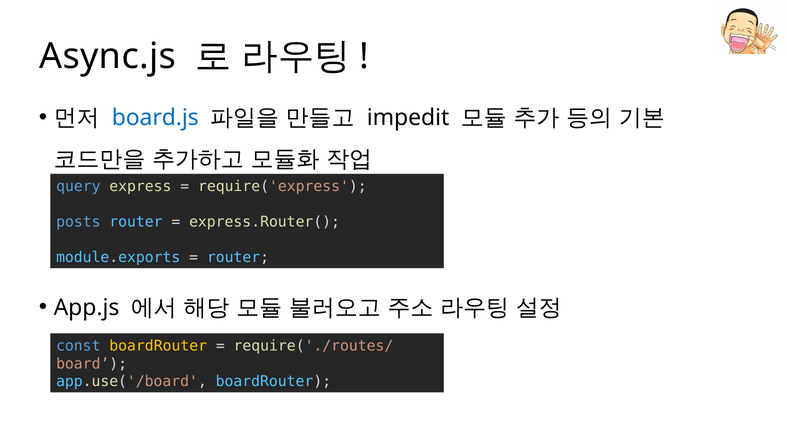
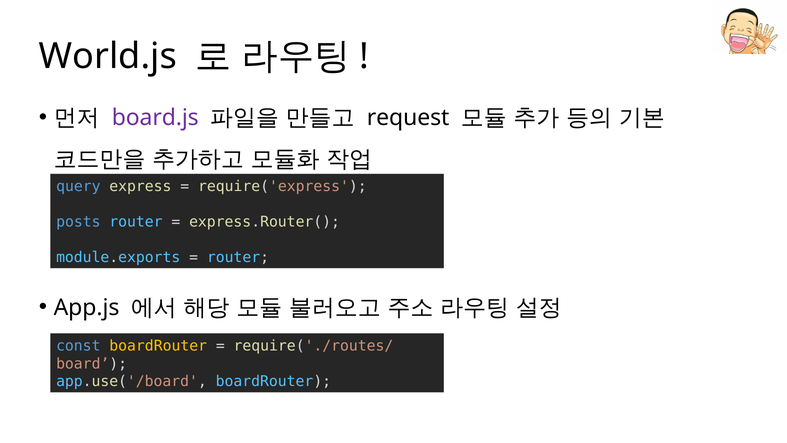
Async.js: Async.js -> World.js (108, 56)
board.js colour: blue -> purple (155, 118)
impedit: impedit -> request (408, 118)
